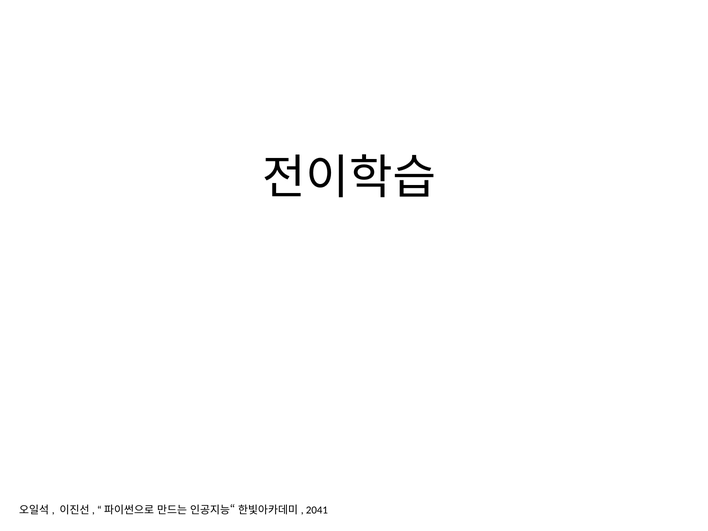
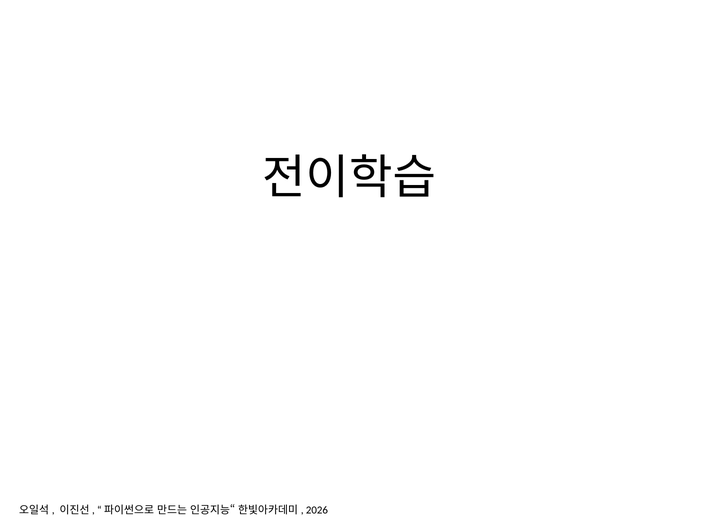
2041: 2041 -> 2026 (317, 510)
